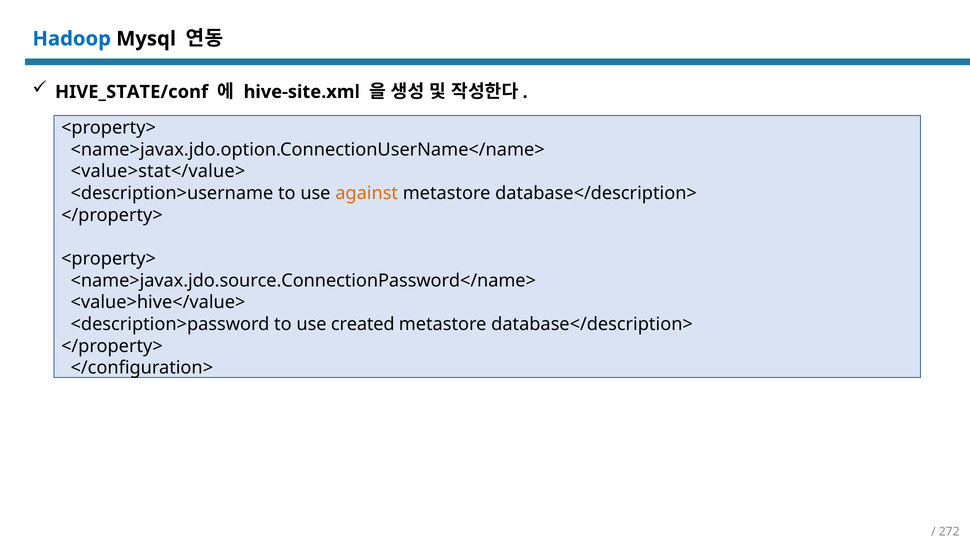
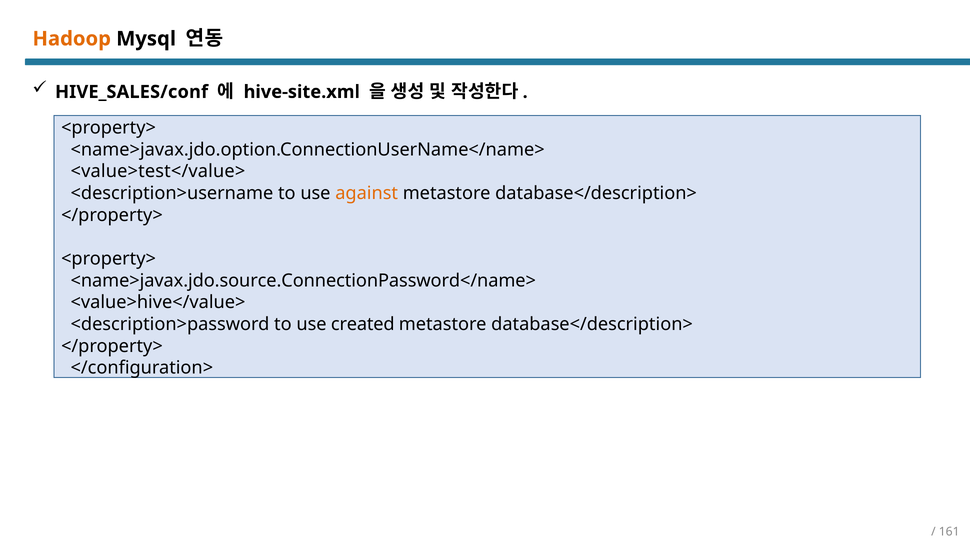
Hadoop colour: blue -> orange (72, 39)
HIVE_STATE/conf: HIVE_STATE/conf -> HIVE_SALES/conf (132, 92)
<value>stat</value>: <value>stat</value> -> <value>test</value> (158, 171)
272: 272 -> 161 (949, 532)
